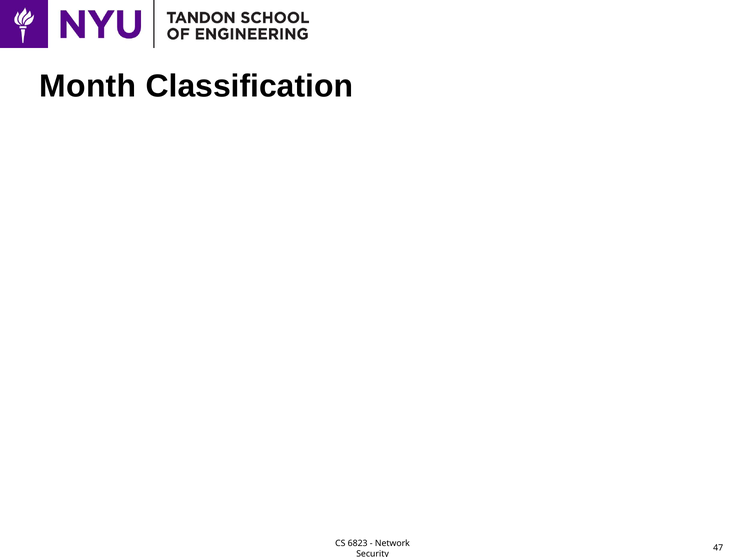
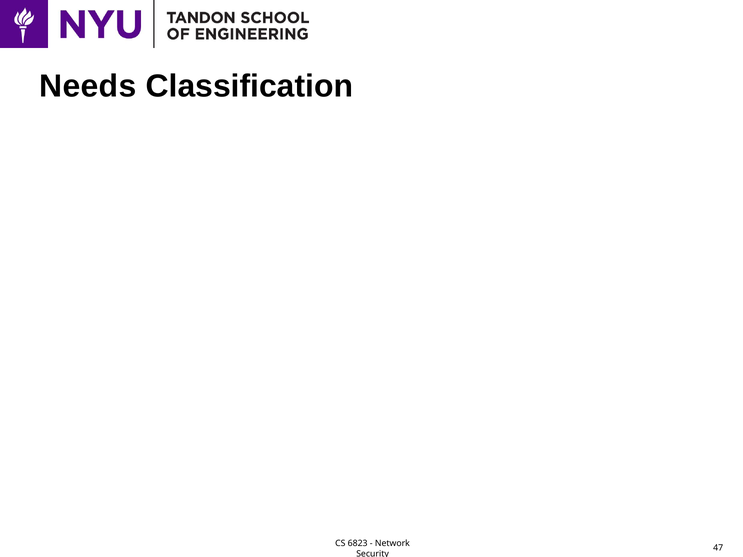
Month: Month -> Needs (88, 86)
